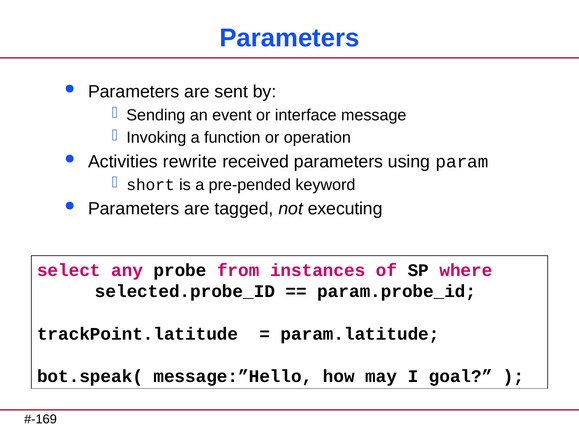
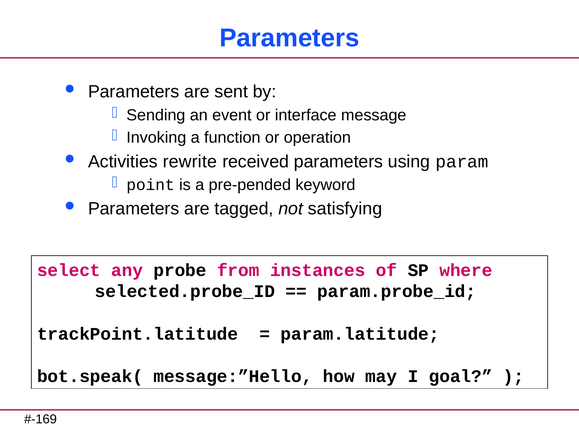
short: short -> point (150, 185)
executing: executing -> satisfying (345, 209)
